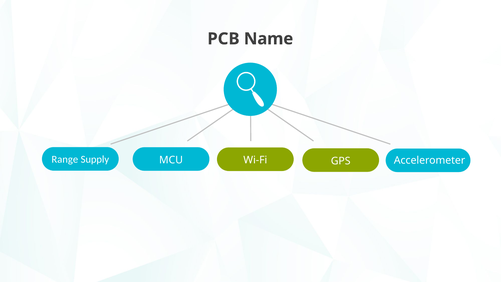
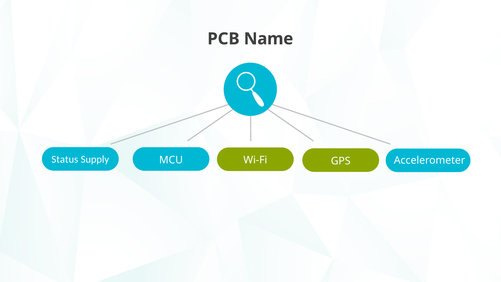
Range: Range -> Status (65, 159)
